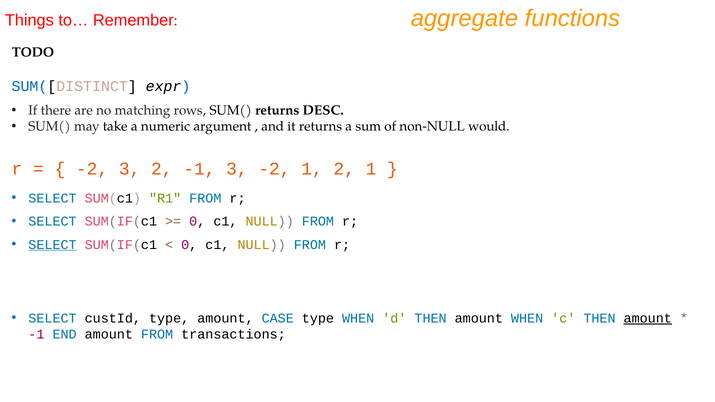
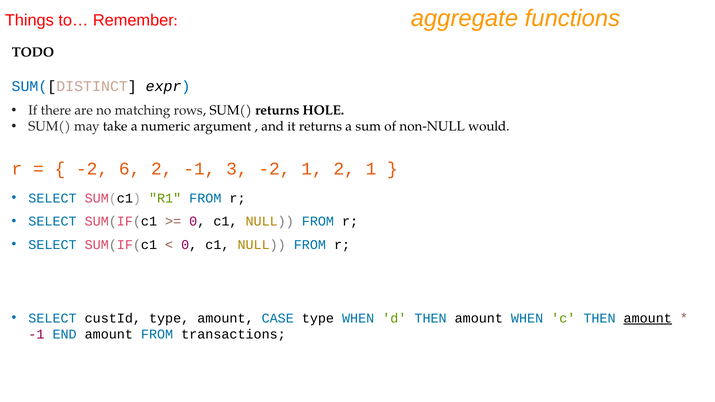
DESC: DESC -> HOLE (323, 111)
-2 3: 3 -> 6 (130, 169)
SELECT underline: present -> none (53, 245)
